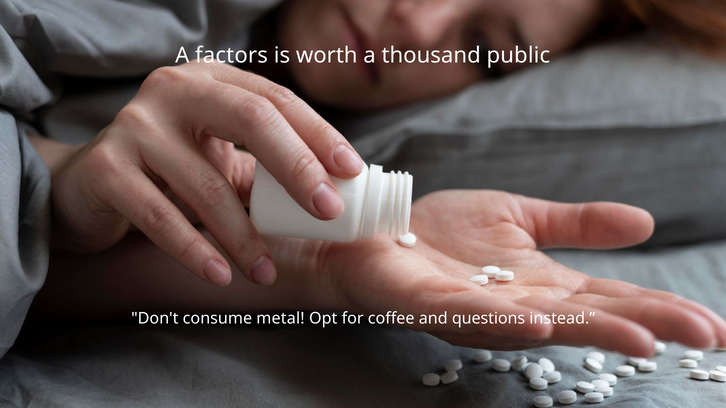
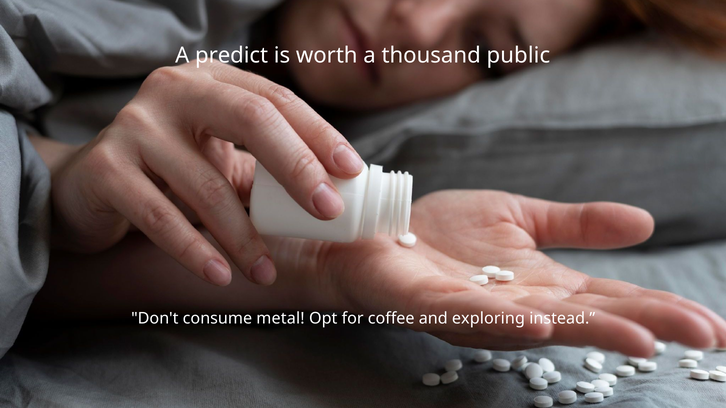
factors: factors -> predict (232, 56)
questions: questions -> exploring (488, 319)
